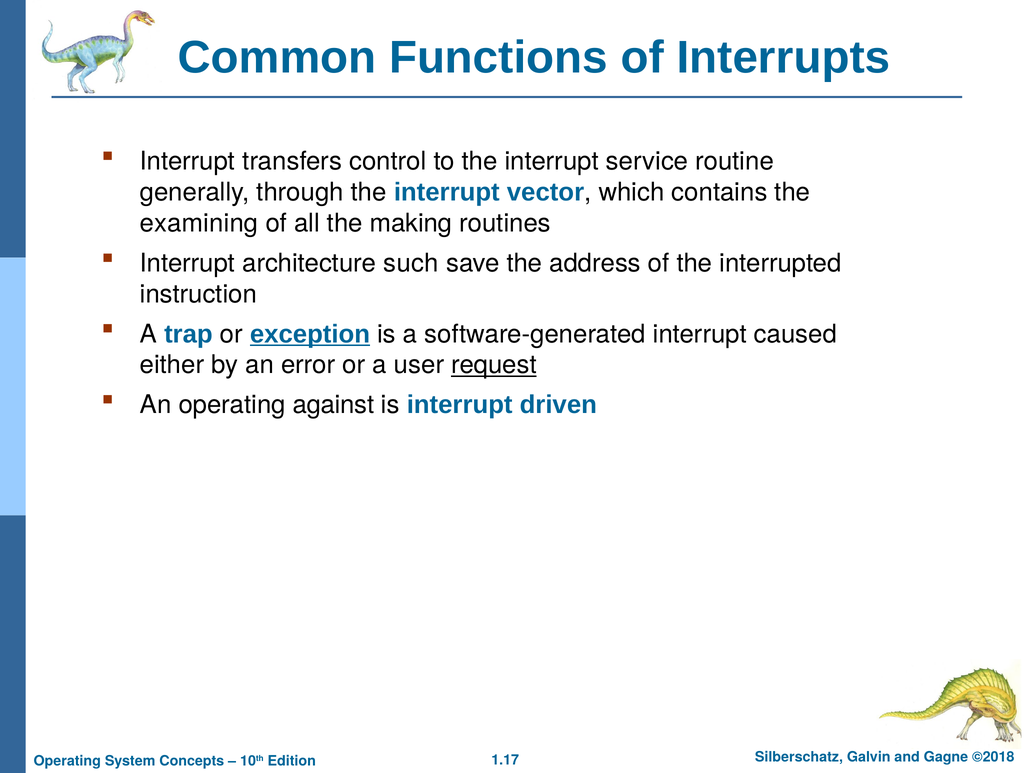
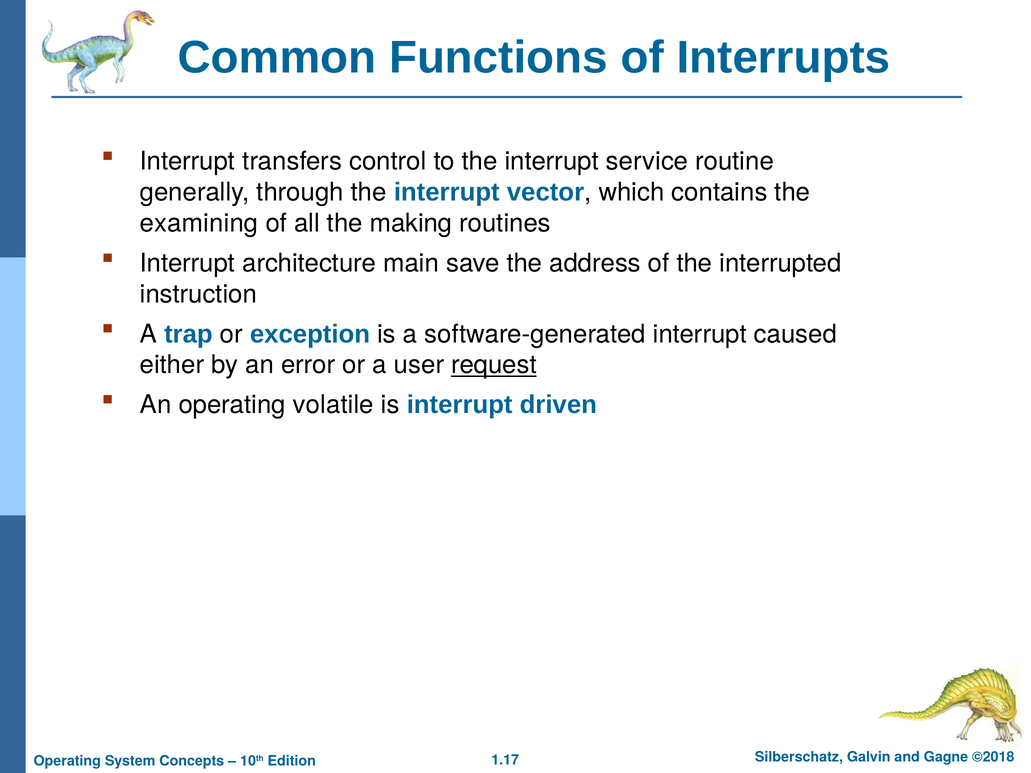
such: such -> main (411, 263)
exception underline: present -> none (310, 334)
against: against -> volatile (333, 405)
